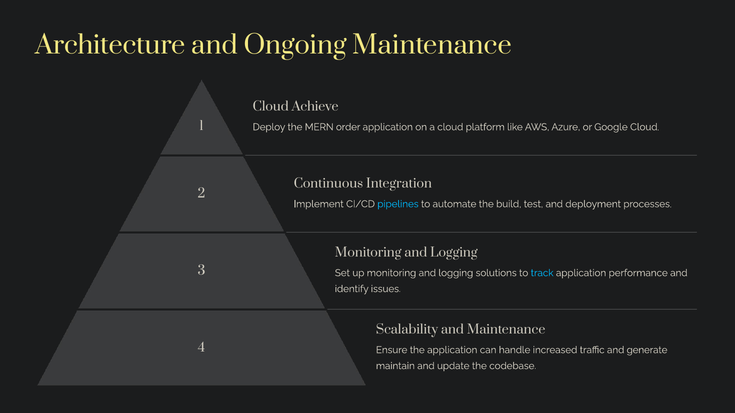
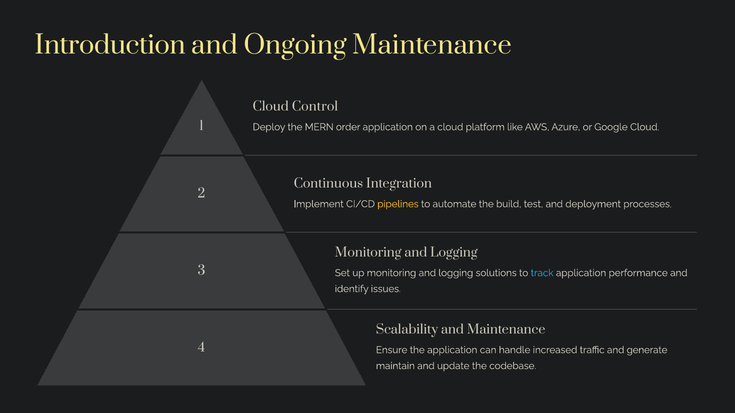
Architecture: Architecture -> Introduction (110, 45)
Achieve: Achieve -> Control (315, 107)
pipelines colour: light blue -> yellow (398, 204)
